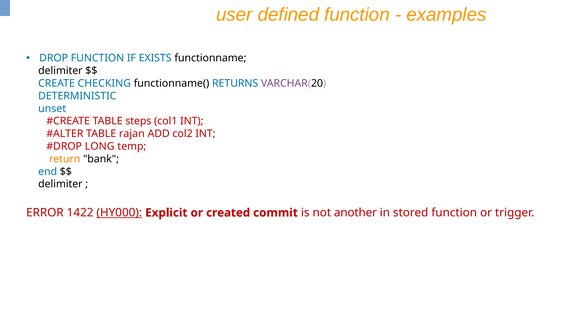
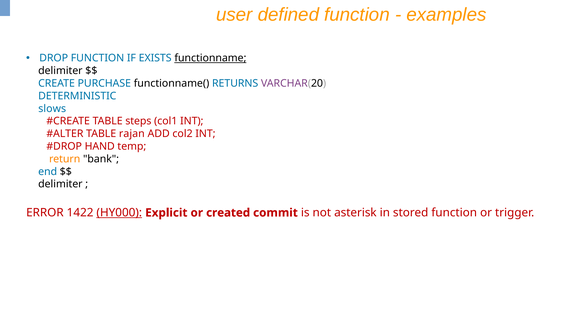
functionname underline: none -> present (210, 58)
CHECKING: CHECKING -> PURCHASE (104, 84)
unset: unset -> slows (52, 109)
LONG: LONG -> HAND (100, 147)
another: another -> asterisk (355, 213)
